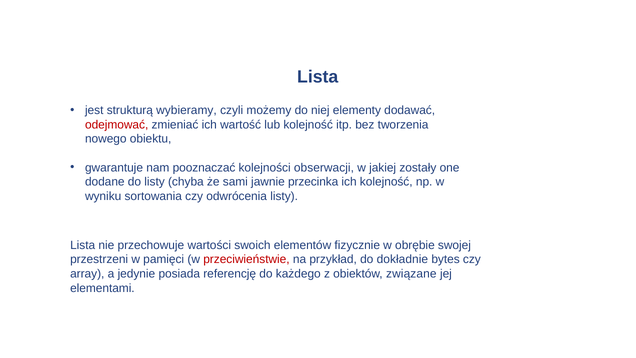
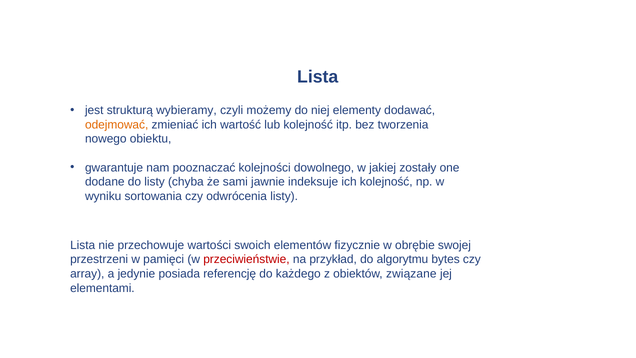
odejmować colour: red -> orange (117, 125)
obserwacji: obserwacji -> dowolnego (324, 168)
przecinka: przecinka -> indeksuje (313, 182)
dokładnie: dokładnie -> algorytmu (402, 259)
